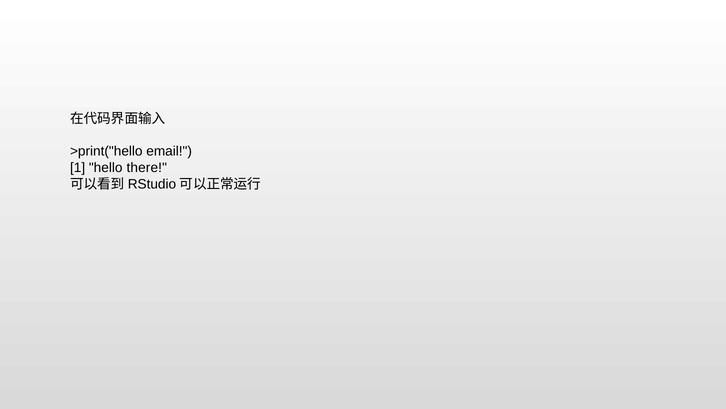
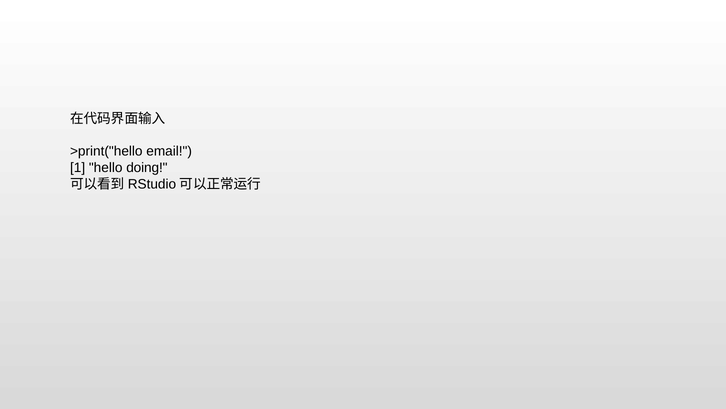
there: there -> doing (147, 167)
